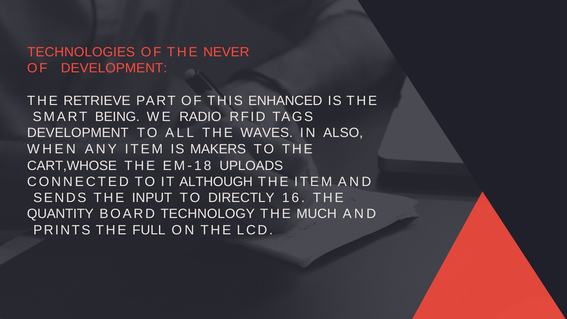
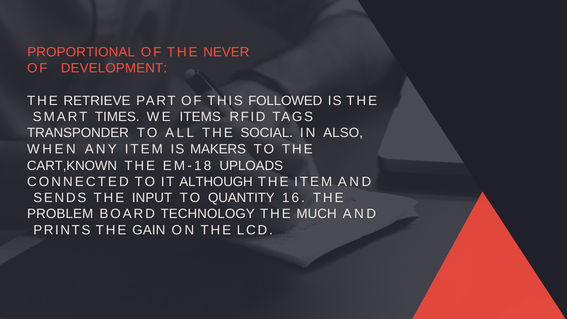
TECHNOLOGIES: TECHNOLOGIES -> PROPORTIONAL (81, 52)
ENHANCED: ENHANCED -> FOLLOWED (285, 101)
BEING: BEING -> TIMES (117, 117)
RADIO: RADIO -> ITEMS (200, 117)
DEVELOPMENT: DEVELOPMENT -> TRANSPONDER (78, 133)
WAVES: WAVES -> SOCIAL (267, 133)
CART,WHOSE: CART,WHOSE -> CART,KNOWN (72, 166)
DIRECTLY: DIRECTLY -> QUANTITY (241, 198)
QUANTITY: QUANTITY -> PROBLEM (60, 214)
FULL: FULL -> GAIN (149, 230)
